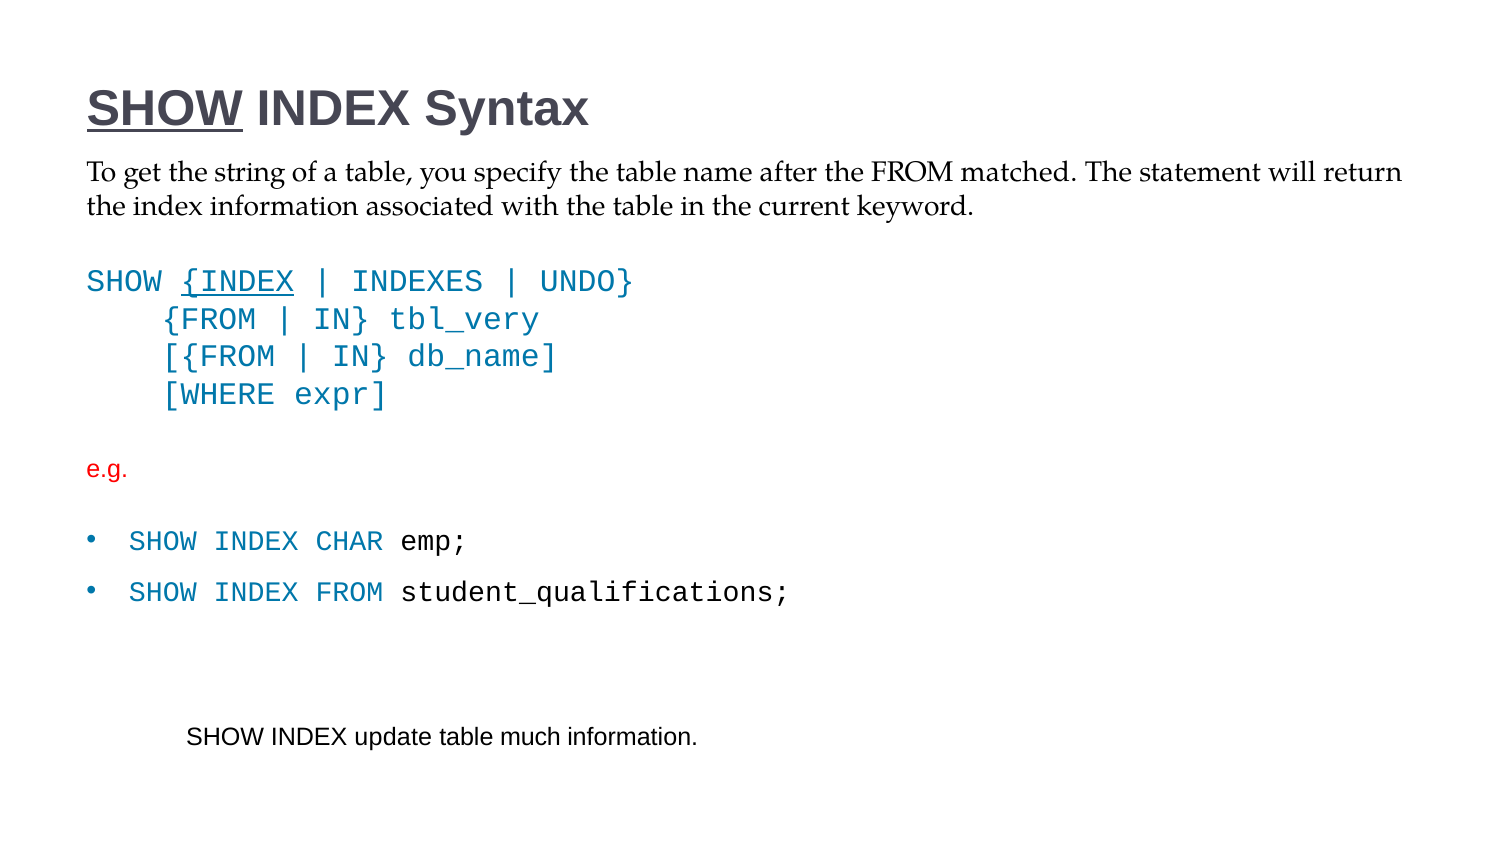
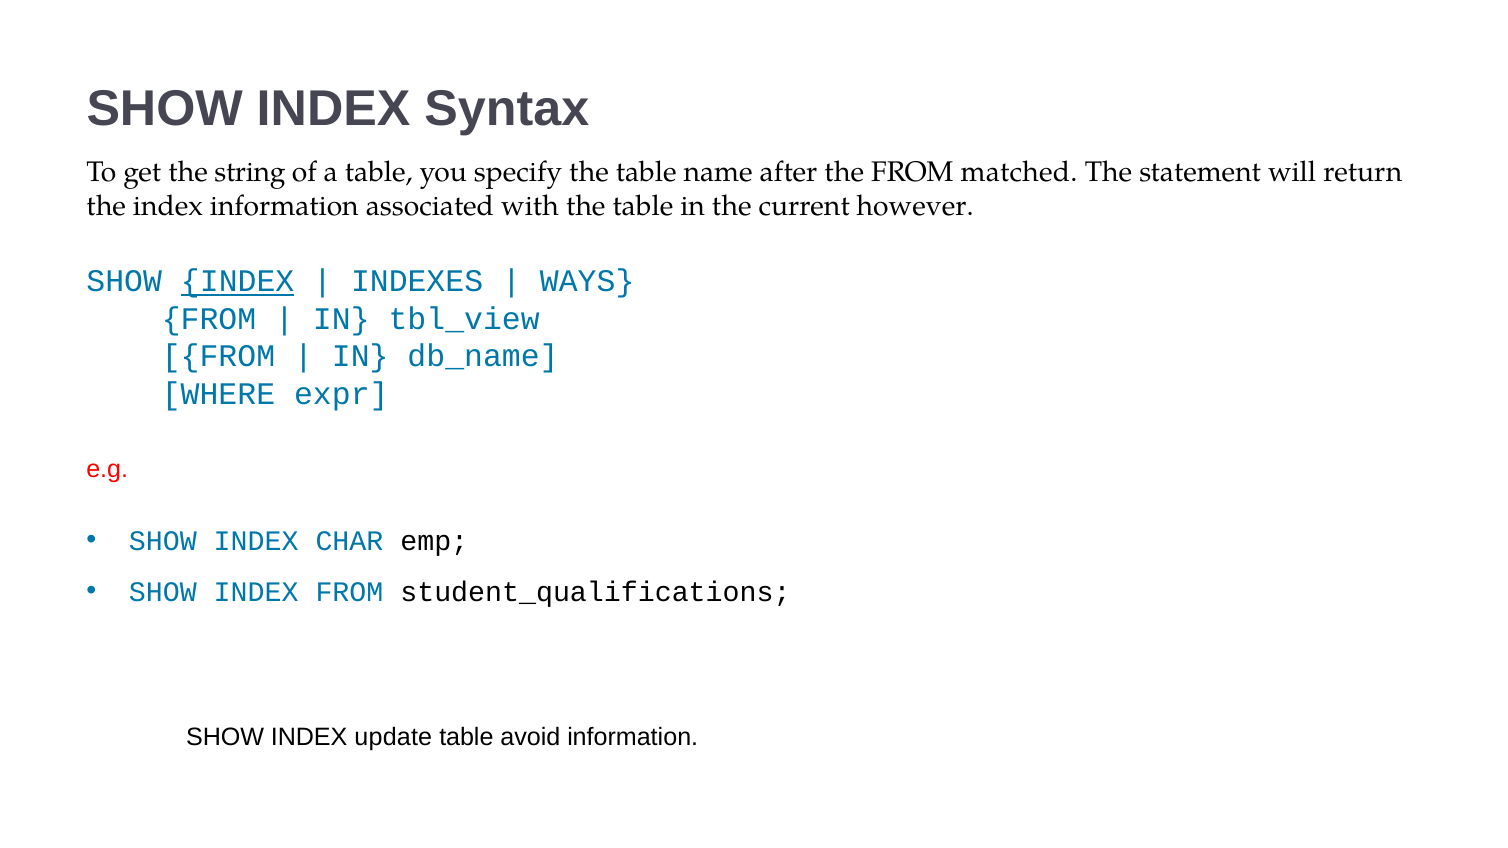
SHOW underline: present -> none (165, 109)
keyword: keyword -> however (915, 207)
UNDO: UNDO -> WAYS (587, 281)
tbl_very: tbl_very -> tbl_view (464, 319)
much: much -> avoid (530, 738)
